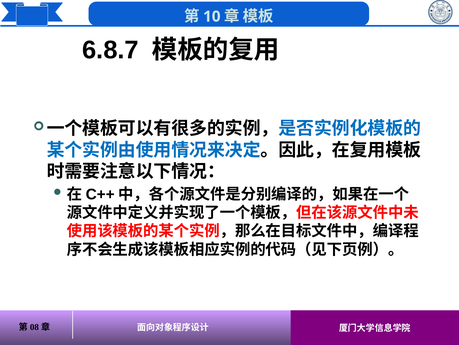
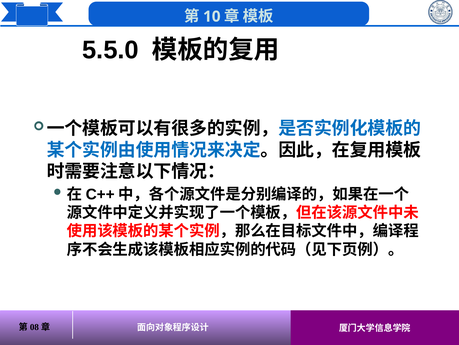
6.8.7: 6.8.7 -> 5.5.0 (110, 50)
